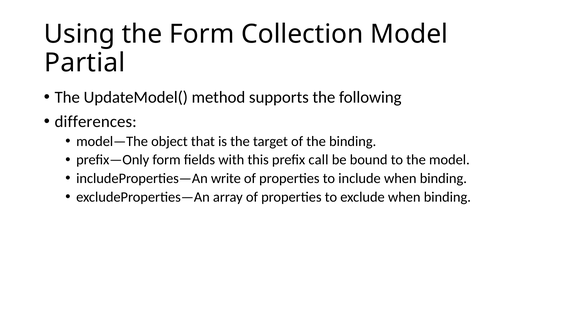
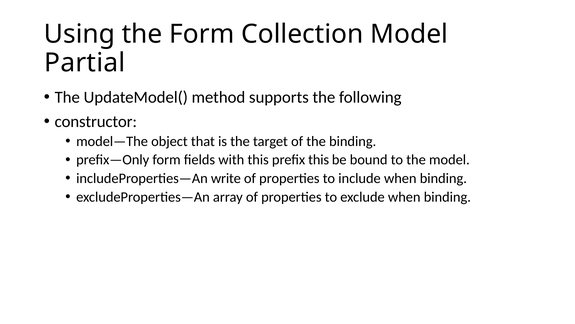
differences: differences -> constructor (96, 121)
prefix call: call -> this (319, 160)
